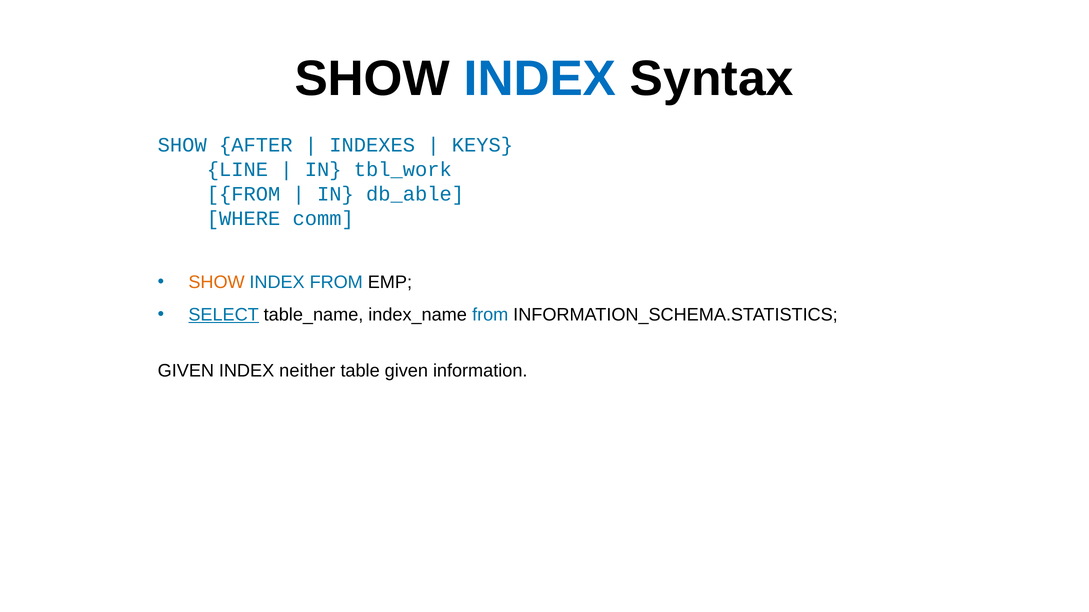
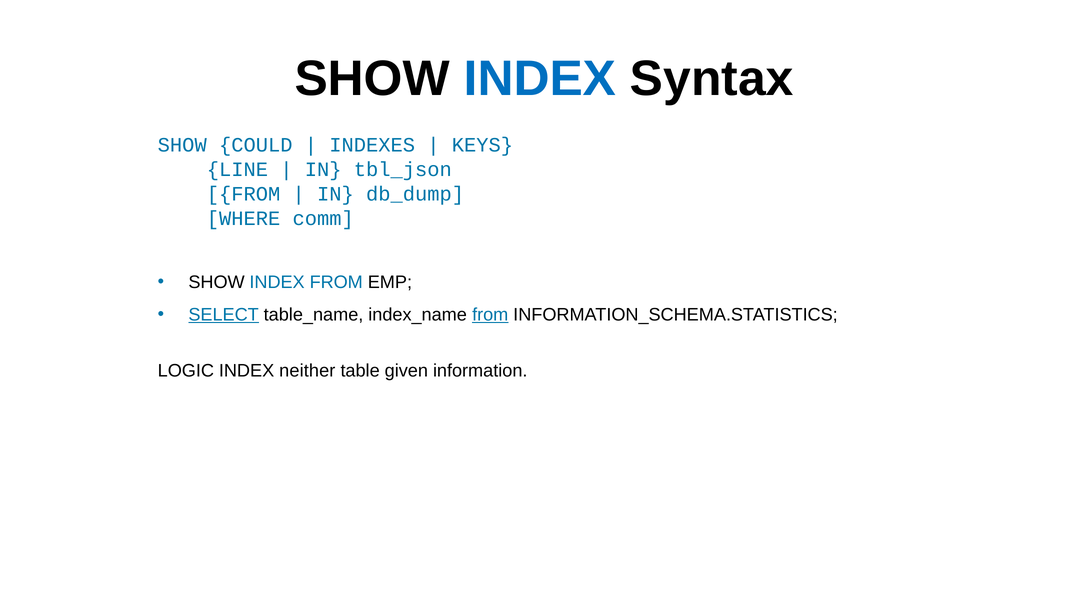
AFTER: AFTER -> COULD (256, 145)
tbl_work: tbl_work -> tbl_json (403, 170)
db_able: db_able -> db_dump (415, 194)
SHOW colour: orange -> black (217, 283)
from underline: none -> present (490, 315)
GIVEN: GIVEN -> LOGIC (186, 371)
